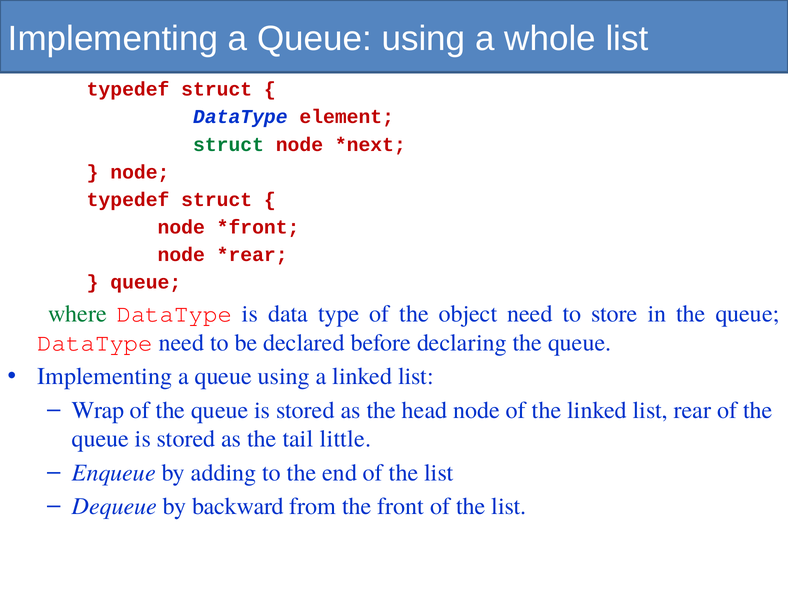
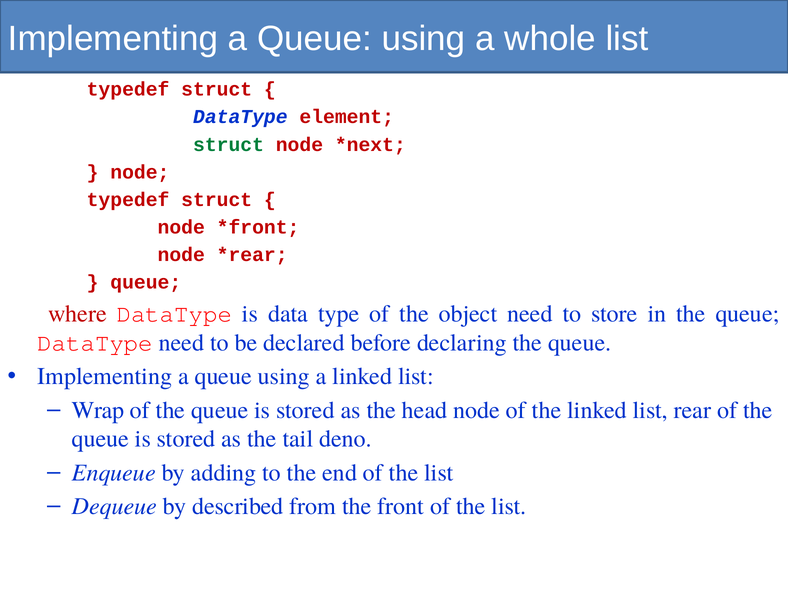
where colour: green -> red (77, 314)
little: little -> deno (346, 439)
backward: backward -> described (238, 506)
